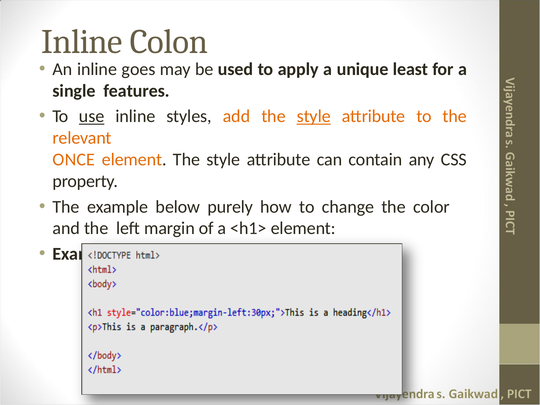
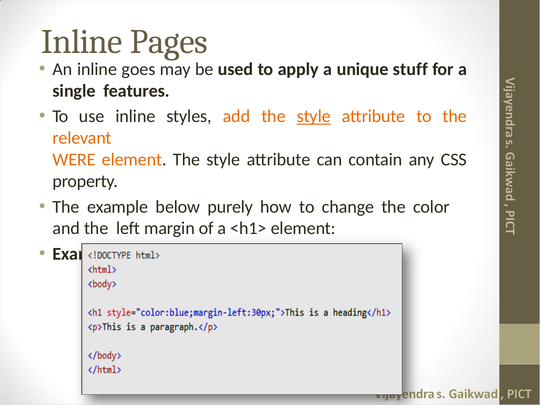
Colon: Colon -> Pages (169, 42)
least: least -> stuff (410, 69)
use underline: present -> none (92, 116)
ONCE: ONCE -> WERE (74, 160)
